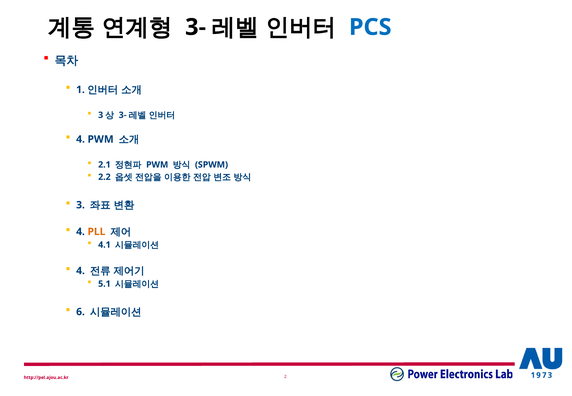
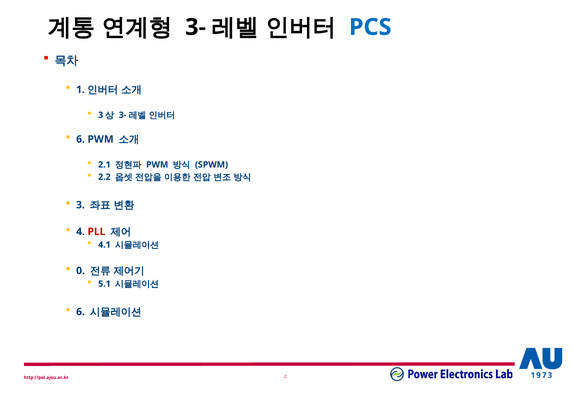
4: 4 -> 6 (81, 139)
PLL colour: orange -> red (96, 232)
4: 4 -> 0 (81, 271)
